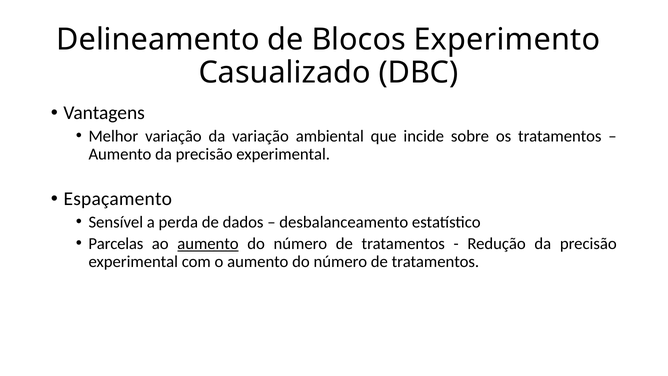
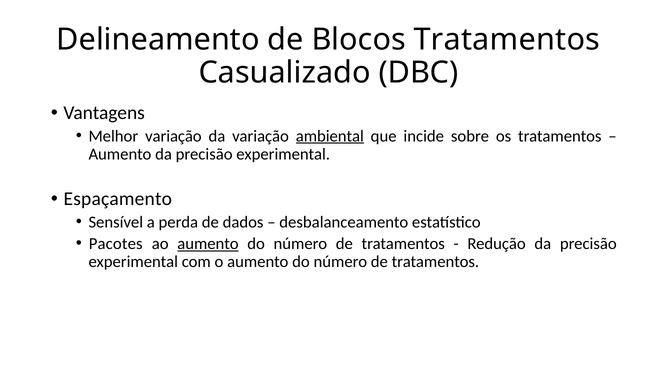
Blocos Experimento: Experimento -> Tratamentos (507, 40)
ambiental underline: none -> present (330, 136)
Parcelas: Parcelas -> Pacotes (116, 243)
